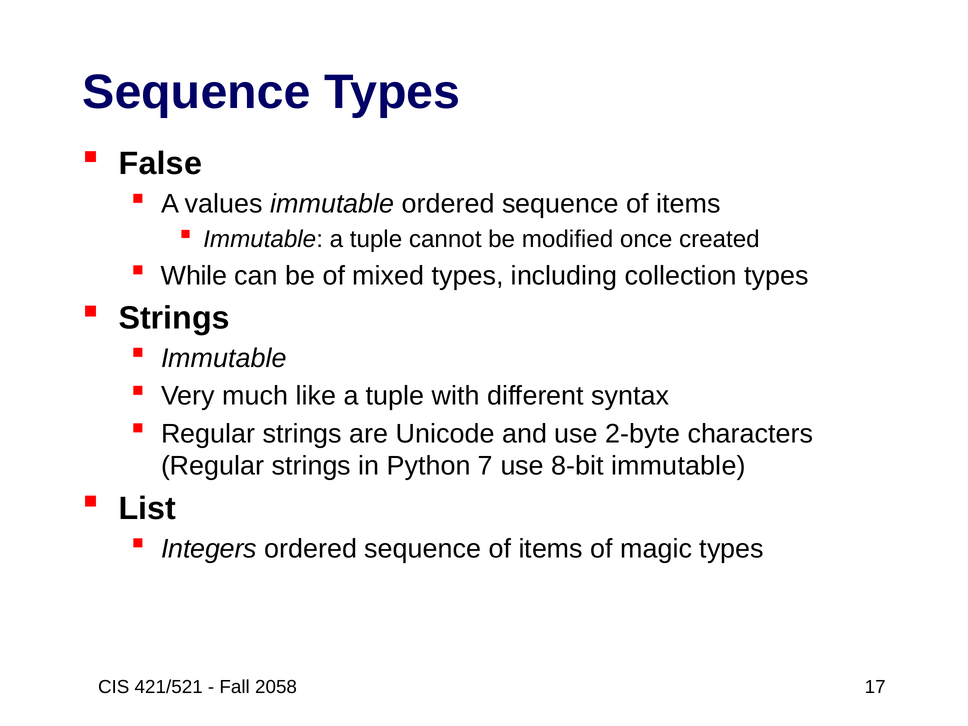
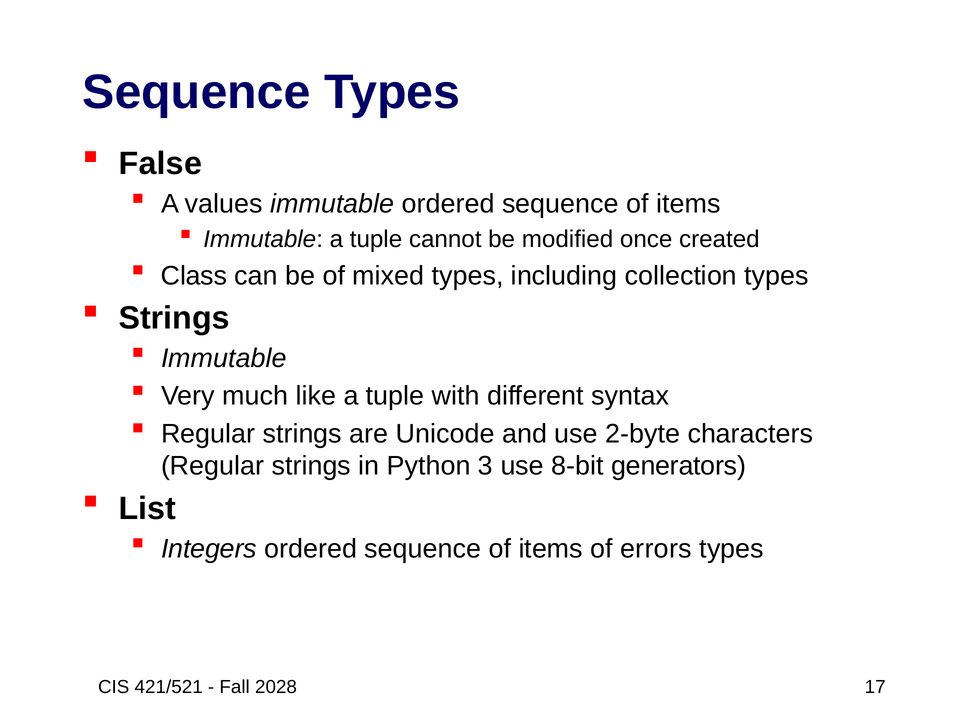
While: While -> Class (194, 276)
7: 7 -> 3 (485, 466)
8-bit immutable: immutable -> generators (679, 466)
magic: magic -> errors (656, 549)
2058: 2058 -> 2028 (276, 687)
